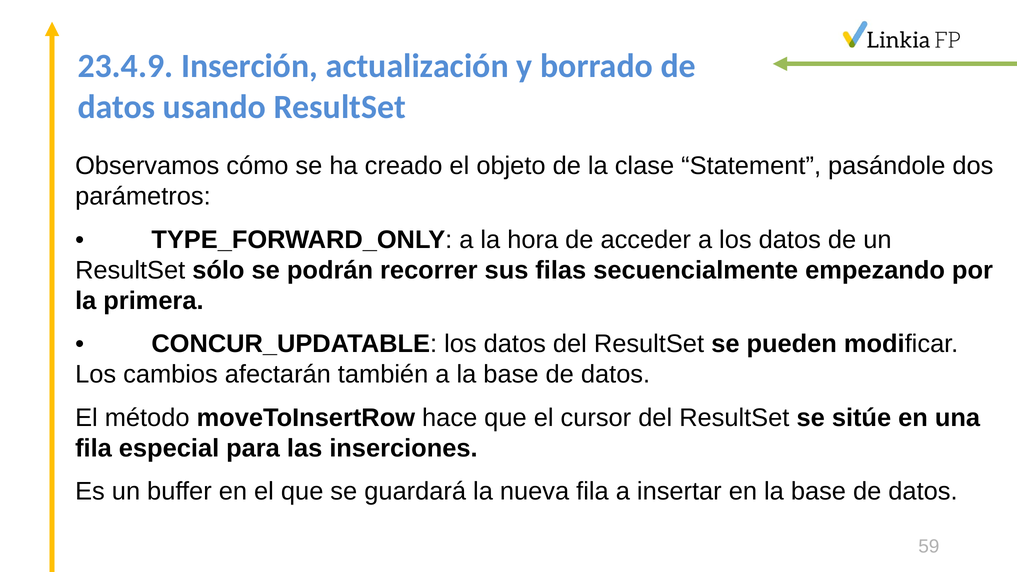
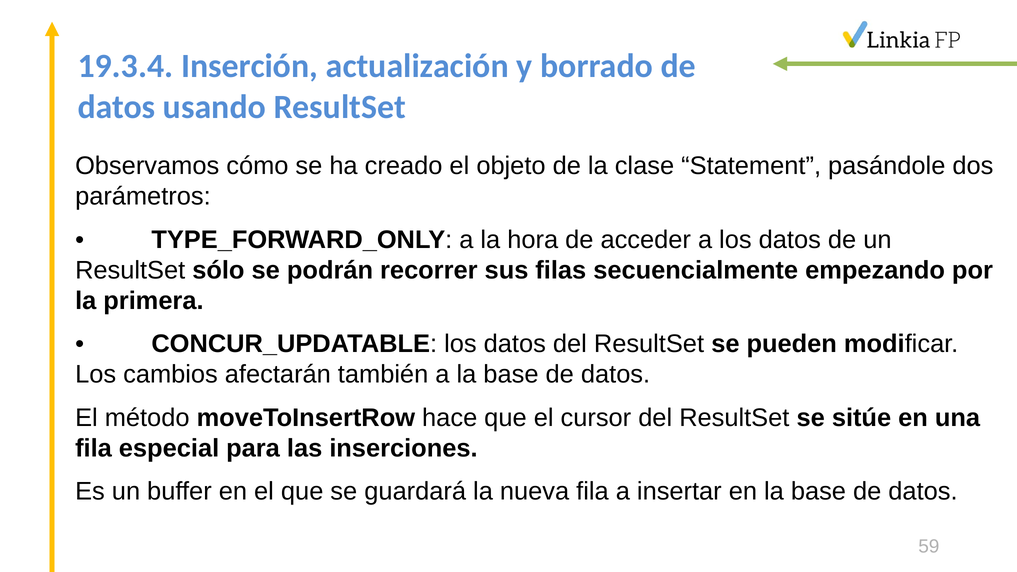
23.4.9: 23.4.9 -> 19.3.4 (125, 66)
